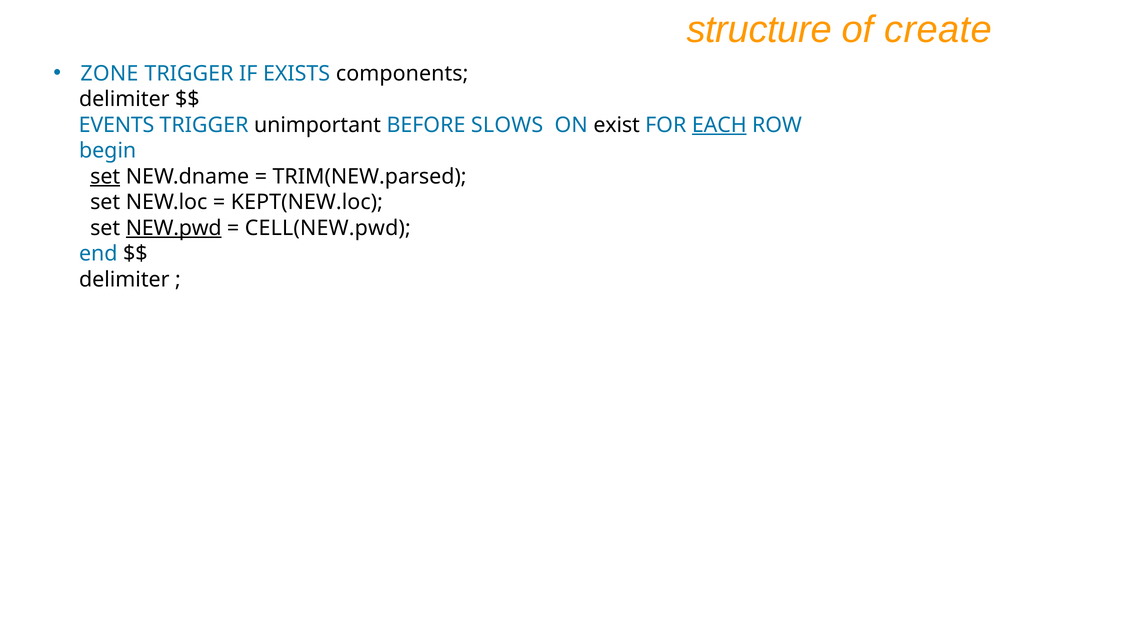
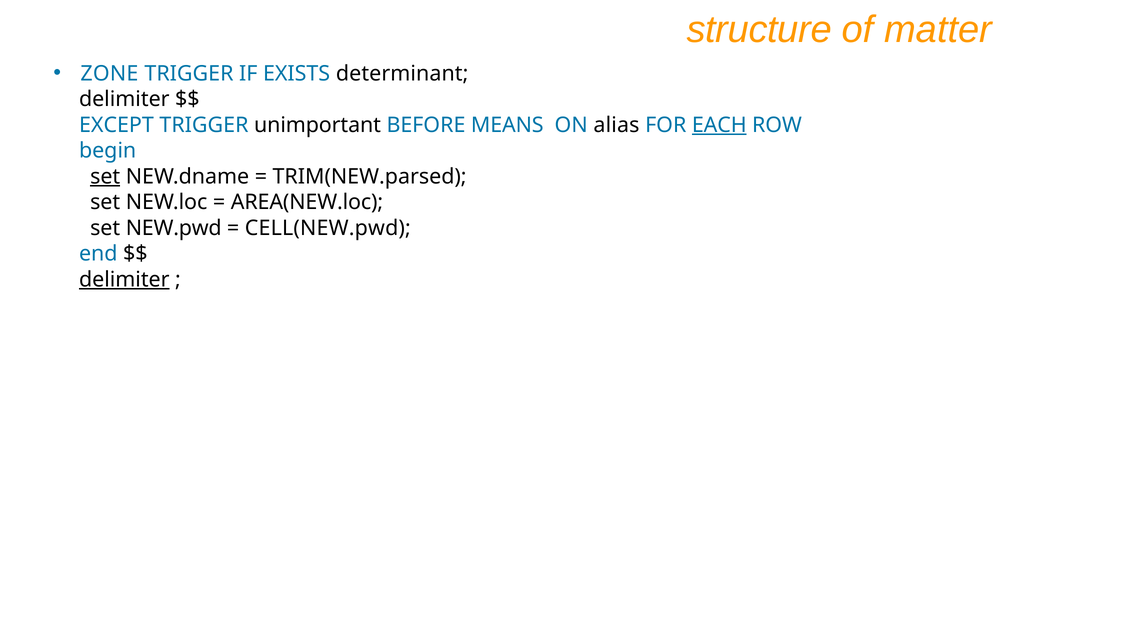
create: create -> matter (938, 30)
components: components -> determinant (402, 73)
EVENTS: EVENTS -> EXCEPT (116, 125)
SLOWS: SLOWS -> MEANS (507, 125)
exist: exist -> alias (616, 125)
KEPT(NEW.loc: KEPT(NEW.loc -> AREA(NEW.loc (307, 202)
NEW.pwd underline: present -> none (174, 228)
delimiter underline: none -> present (124, 279)
